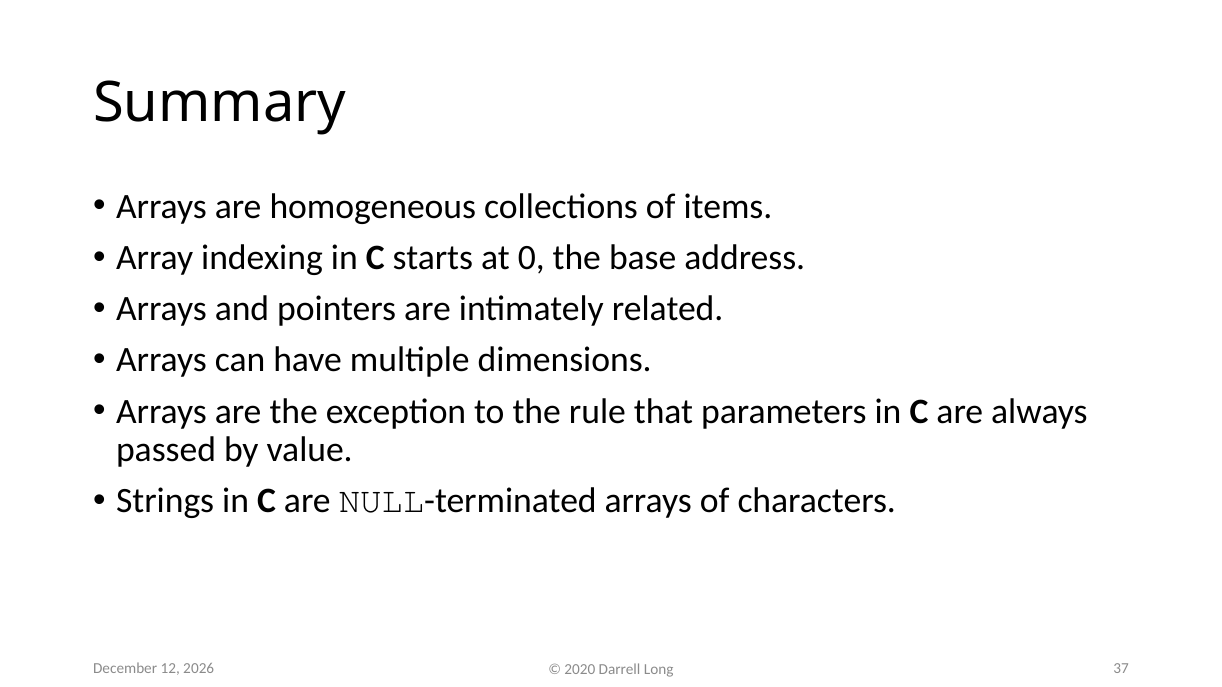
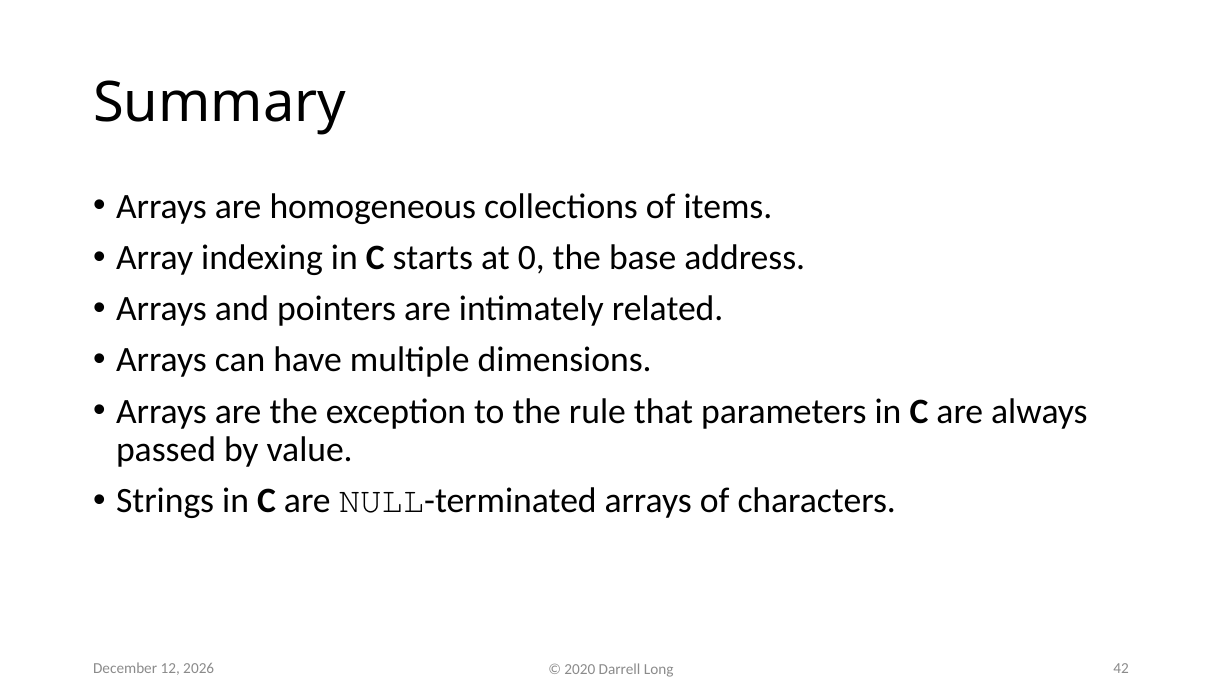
37: 37 -> 42 (1121, 669)
